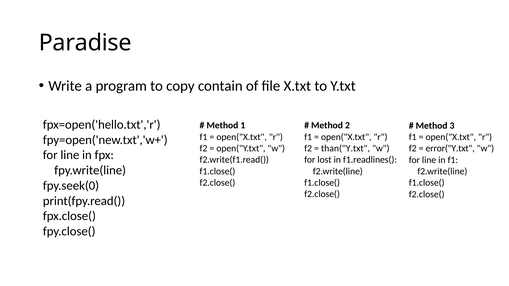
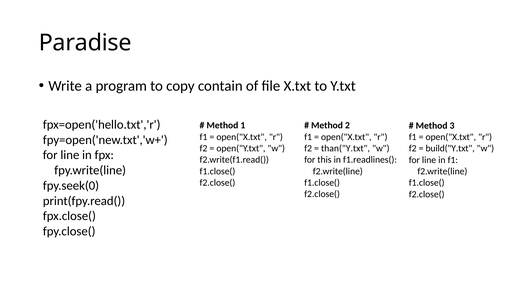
error("Y.txt: error("Y.txt -> build("Y.txt (450, 149)
lost: lost -> this (324, 160)
